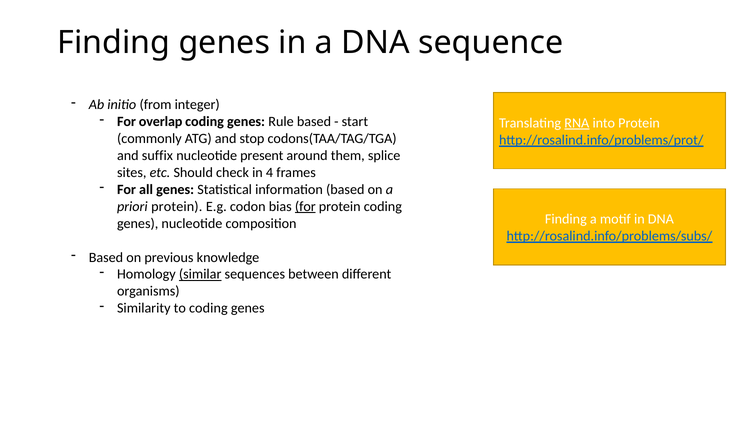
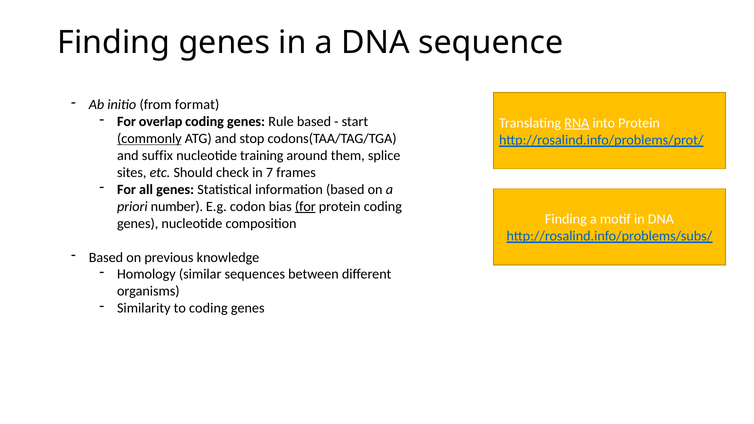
integer: integer -> format (197, 105)
commonly underline: none -> present (149, 139)
present: present -> training (262, 156)
4: 4 -> 7 (270, 173)
priori protein: protein -> number (177, 207)
similar underline: present -> none (200, 274)
